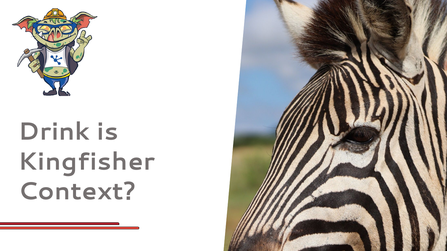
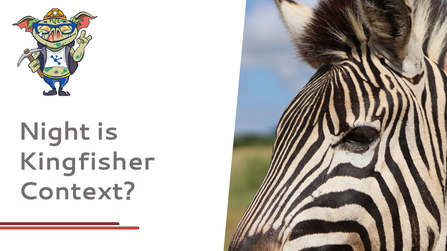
Drink: Drink -> Night (54, 132)
